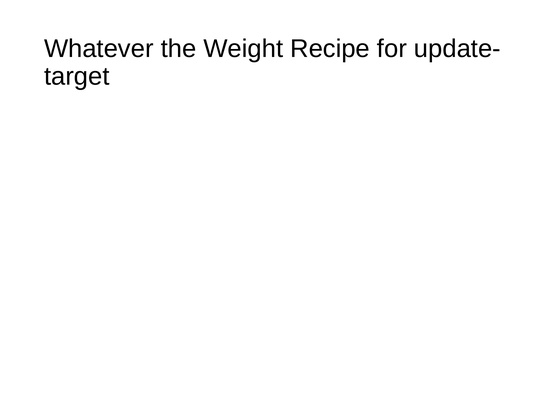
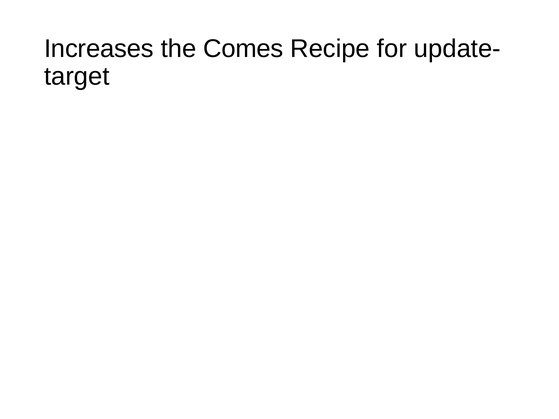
Whatever: Whatever -> Increases (99, 49)
Weight: Weight -> Comes (243, 49)
